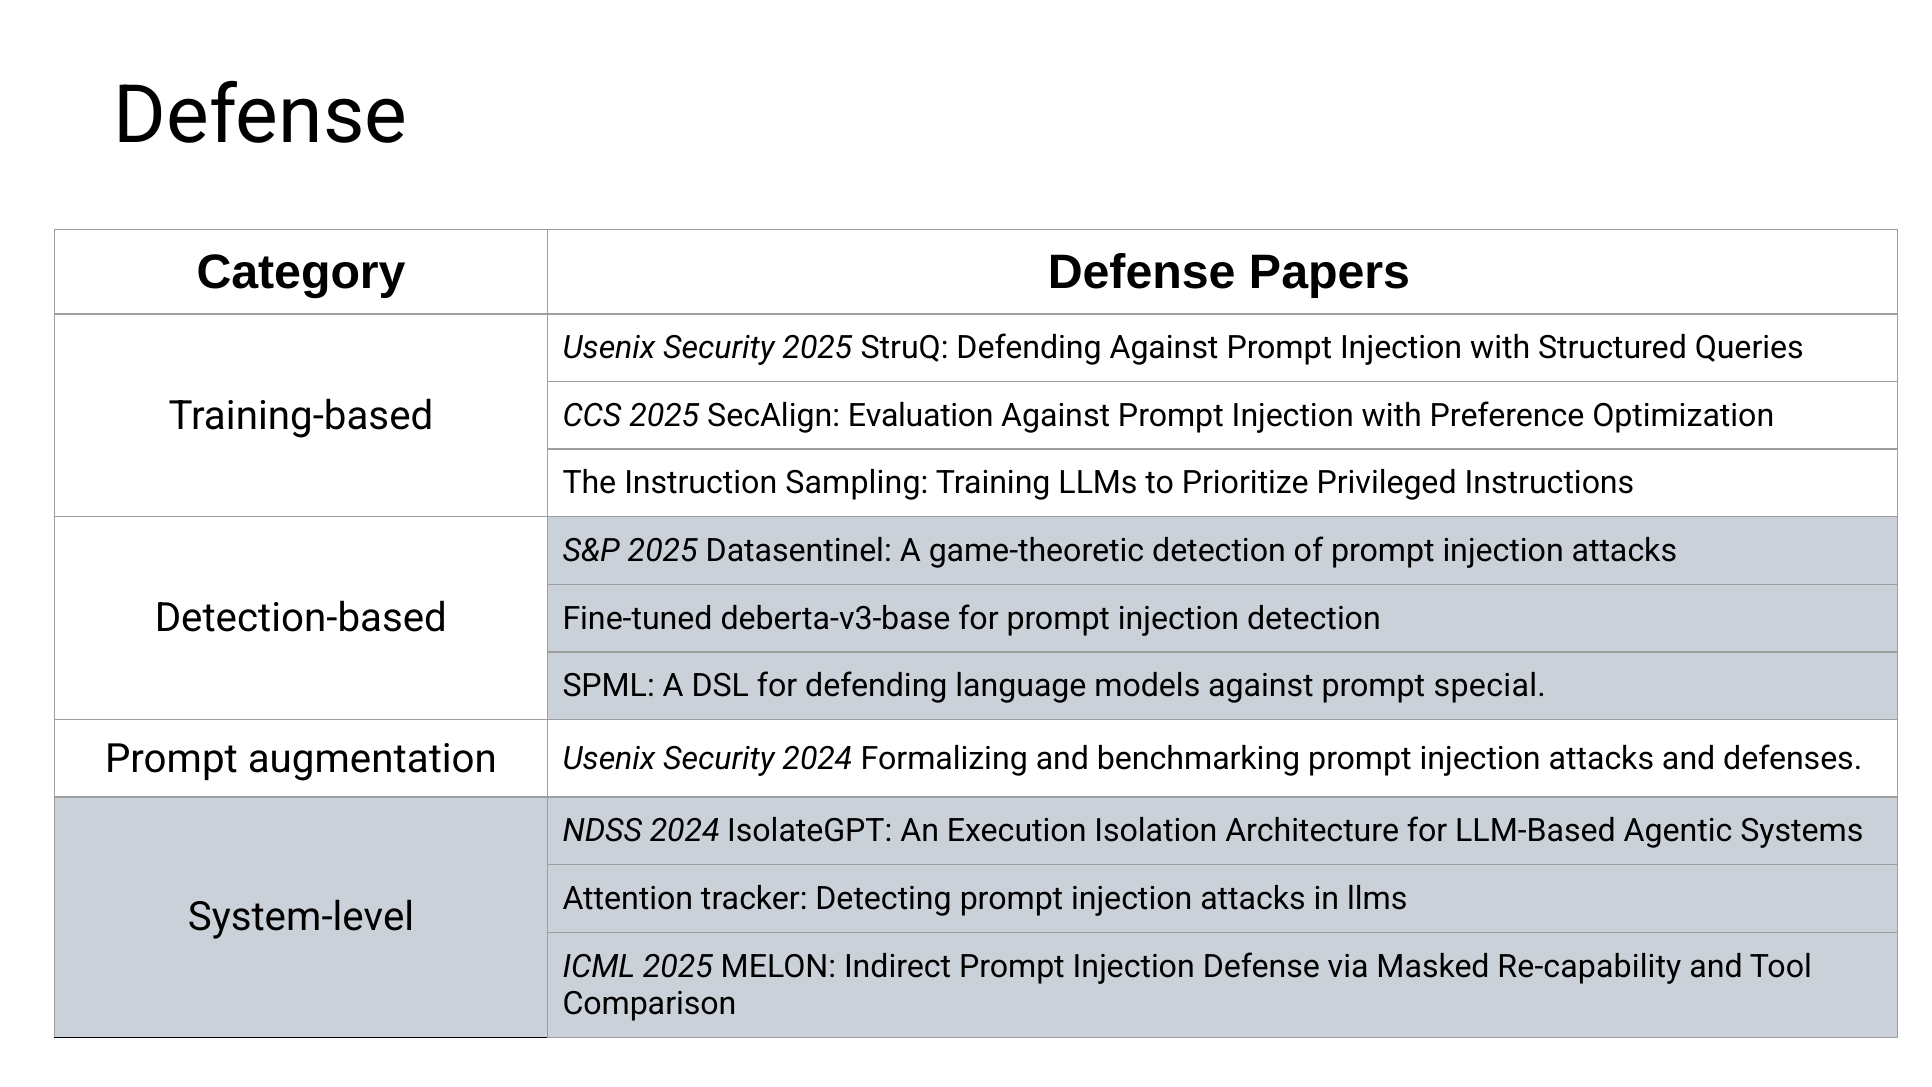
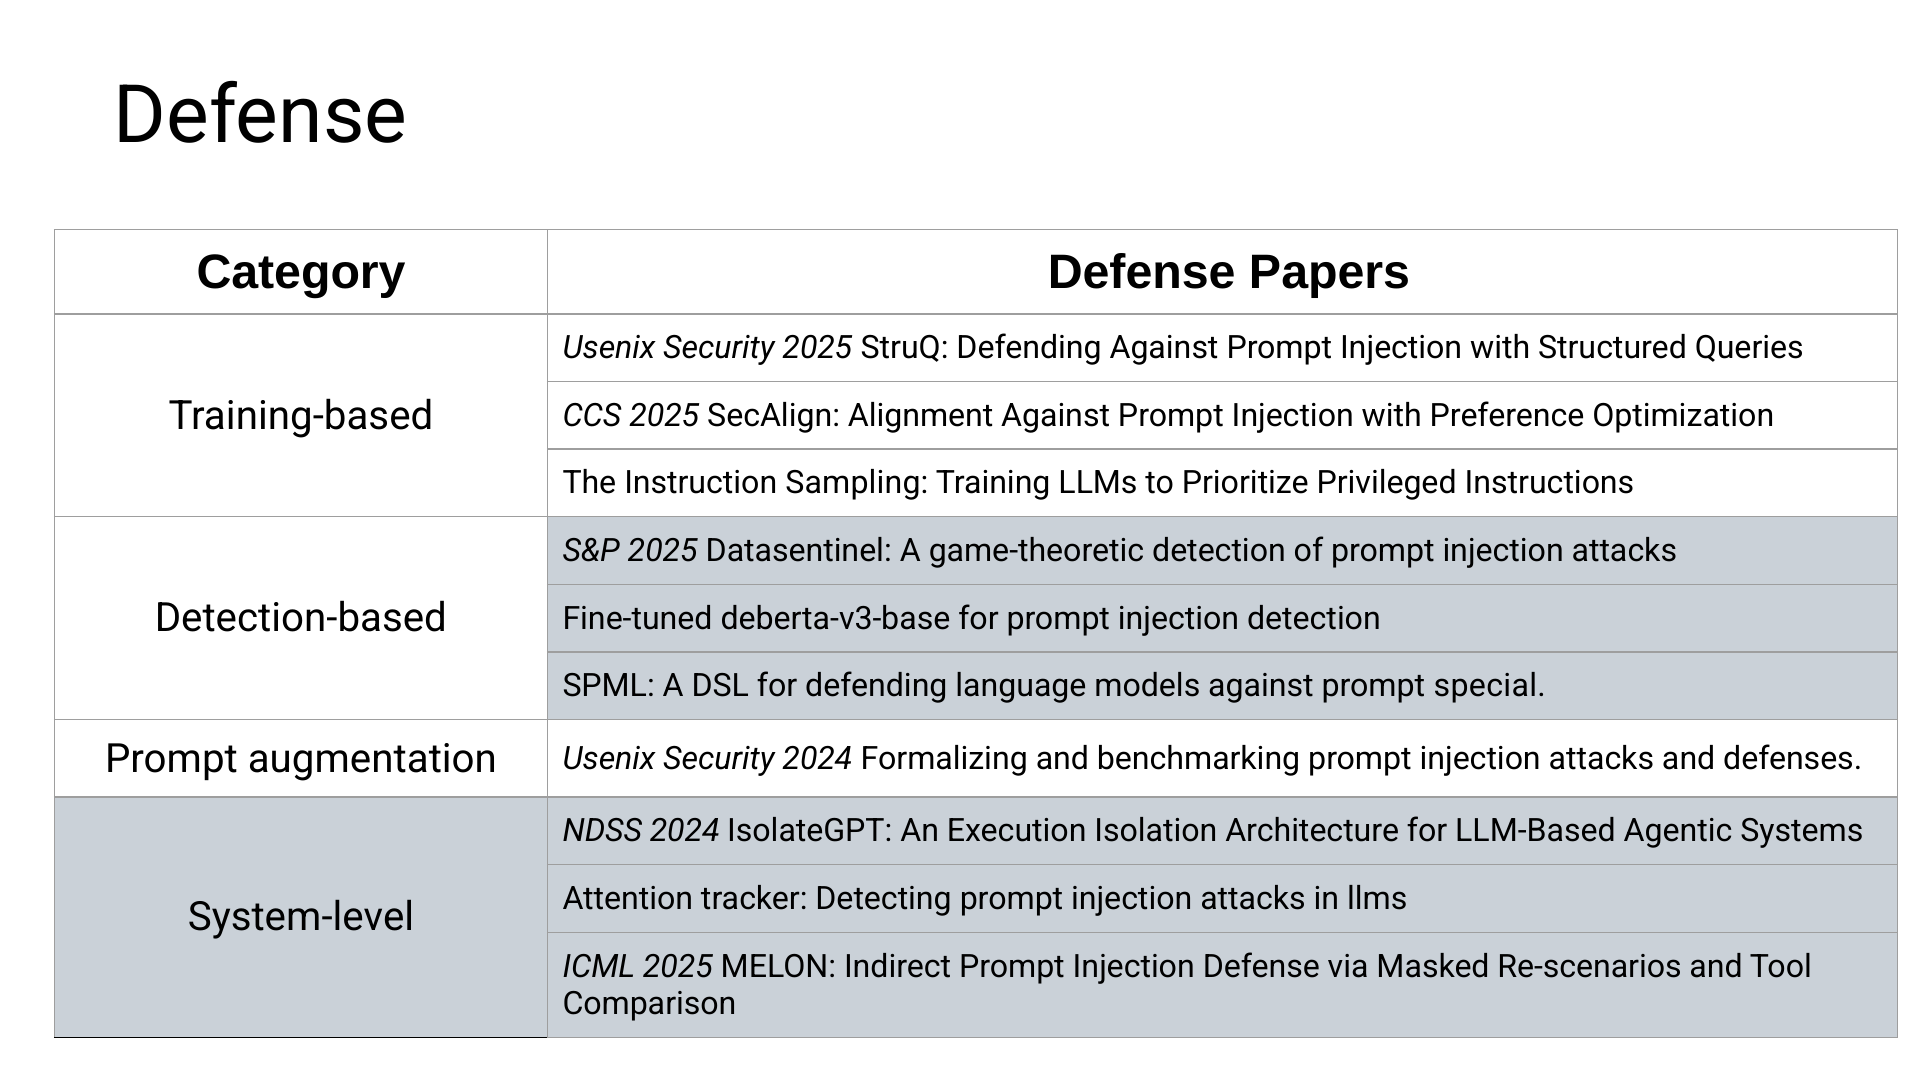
Evaluation: Evaluation -> Alignment (921, 416)
Re-capability: Re-capability -> Re-scenarios (1590, 966)
